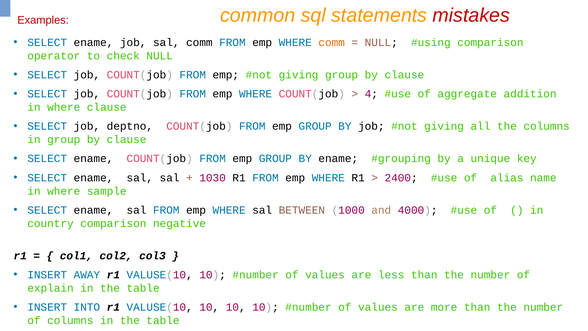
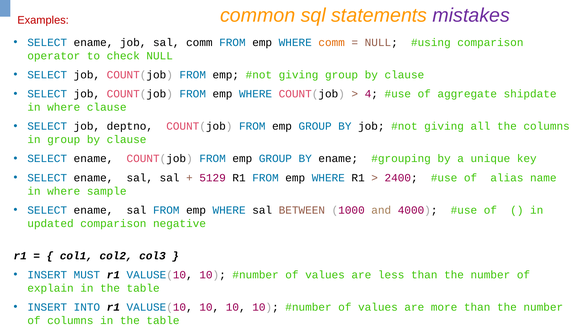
mistakes colour: red -> purple (471, 15)
addition: addition -> shipdate (530, 94)
1030: 1030 -> 5129 (213, 178)
country: country -> updated (50, 223)
AWAY: AWAY -> MUST (87, 275)
